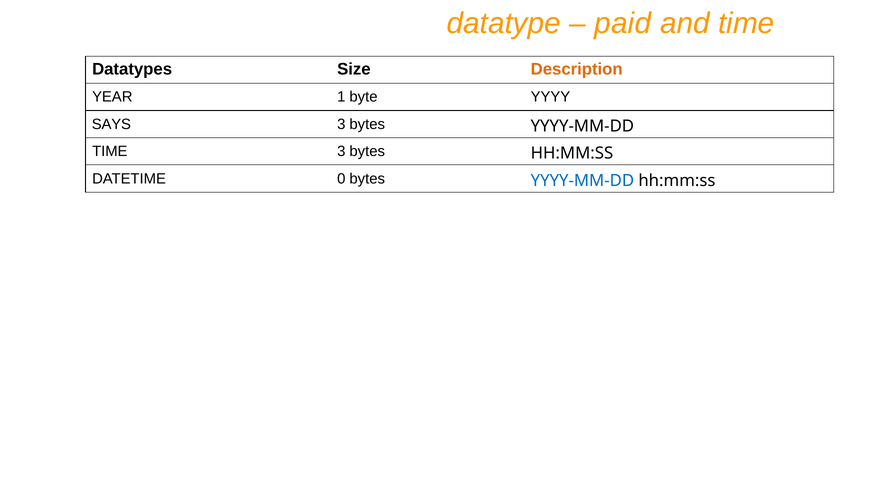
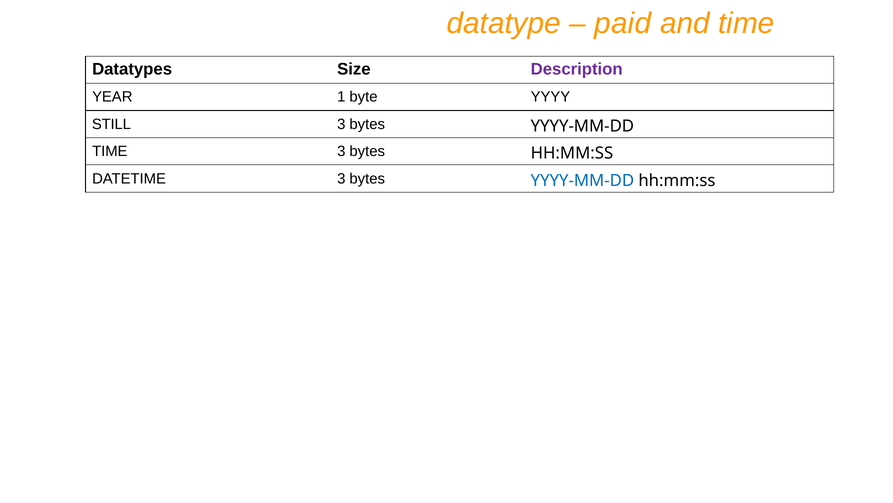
Description colour: orange -> purple (577, 69)
SAYS: SAYS -> STILL (111, 124)
DATETIME 0: 0 -> 3 (341, 178)
